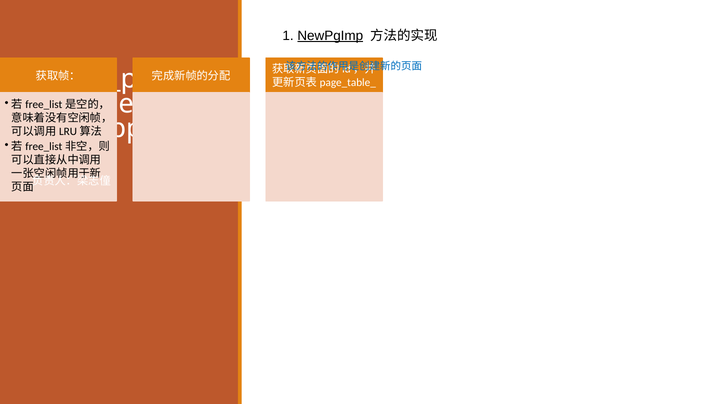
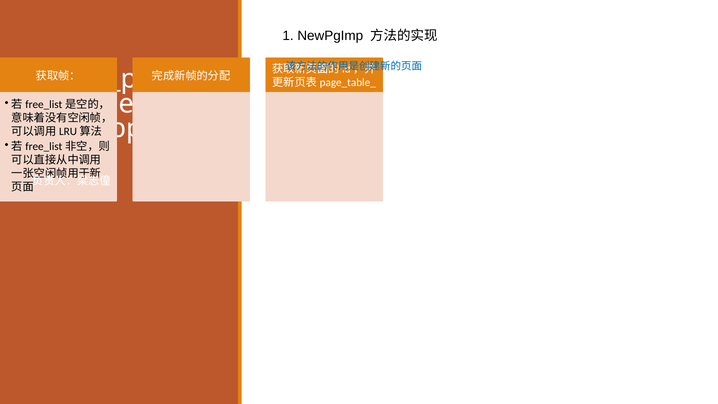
NewPgImp underline: present -> none (330, 36)
